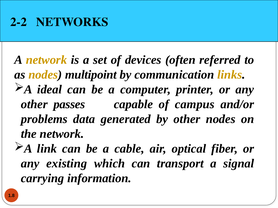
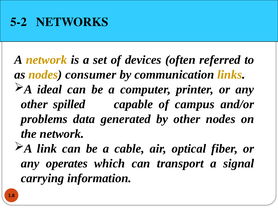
2-2: 2-2 -> 5-2 (19, 22)
multipoint: multipoint -> consumer (91, 75)
passes: passes -> spilled (69, 105)
existing: existing -> operates (67, 164)
